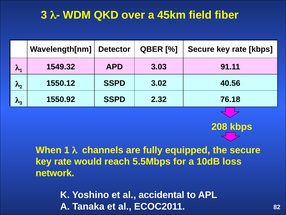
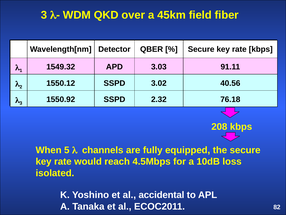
When 1: 1 -> 5 (67, 150)
5.5Mbps: 5.5Mbps -> 4.5Mbps (152, 161)
network: network -> isolated (55, 173)
